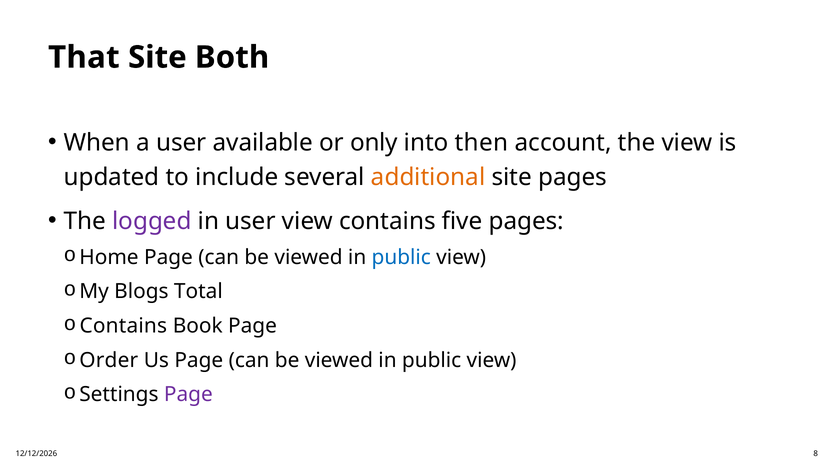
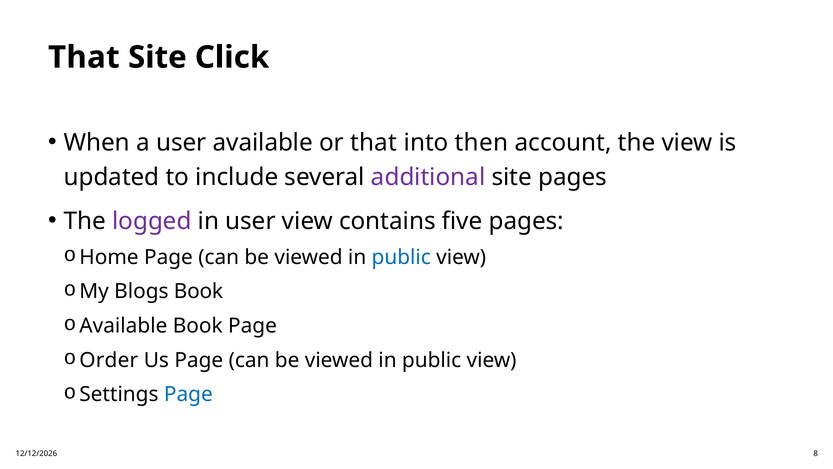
Both: Both -> Click (232, 57)
or only: only -> that (374, 142)
additional colour: orange -> purple (428, 177)
Blogs Total: Total -> Book (198, 291)
Contains: Contains -> Available (123, 326)
Page colour: purple -> blue (188, 394)
